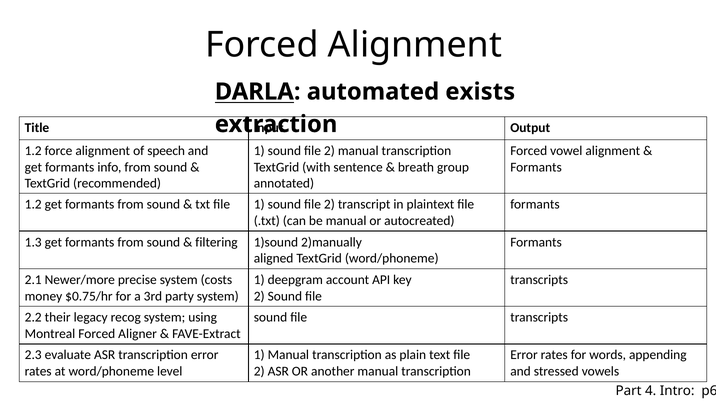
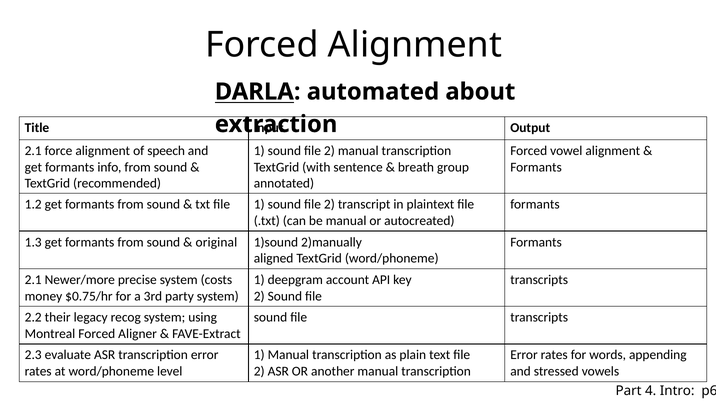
exists: exists -> about (480, 92)
1.2: 1.2 -> 2.1 (33, 151)
filtering: filtering -> original (216, 242)
